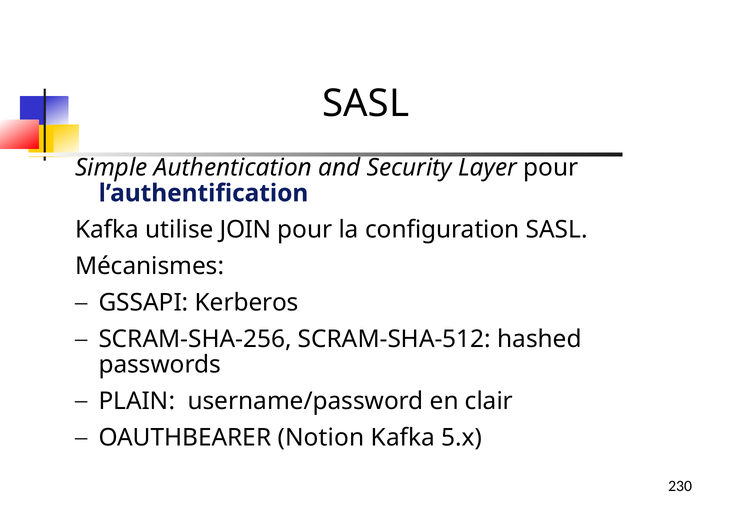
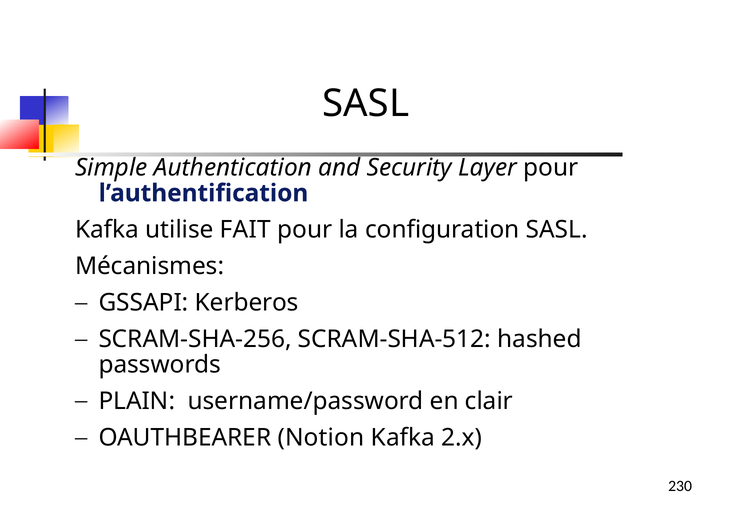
JOIN: JOIN -> FAIT (245, 230)
5.x: 5.x -> 2.x (462, 438)
